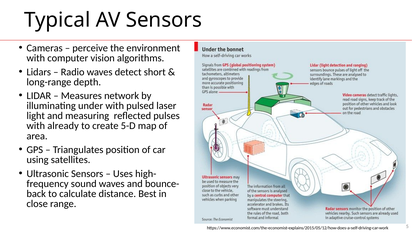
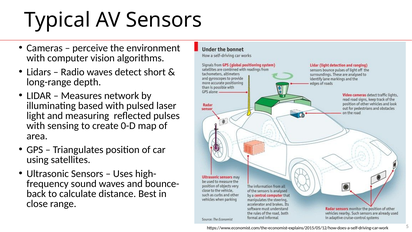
under: under -> based (91, 106)
already: already -> sensing (63, 126)
5-D: 5-D -> 0-D (128, 126)
